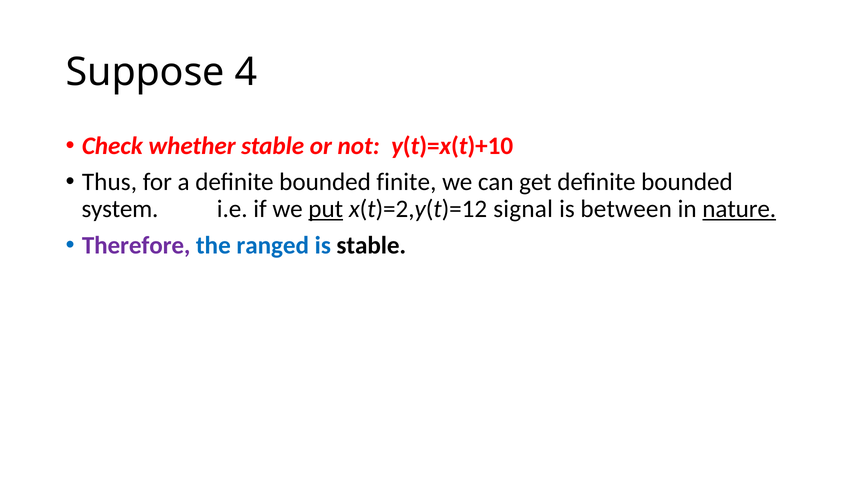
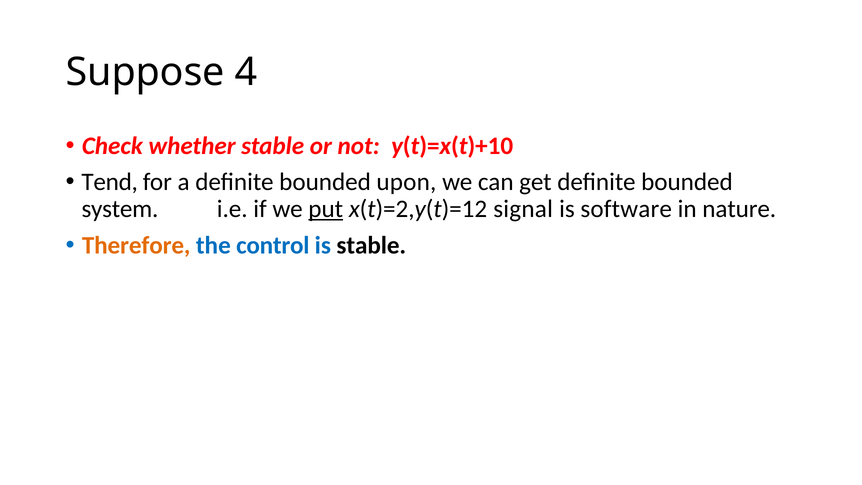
Thus: Thus -> Tend (110, 182)
finite: finite -> upon (406, 182)
between: between -> software (626, 209)
nature underline: present -> none (739, 209)
Therefore colour: purple -> orange (136, 245)
ranged: ranged -> control (273, 245)
